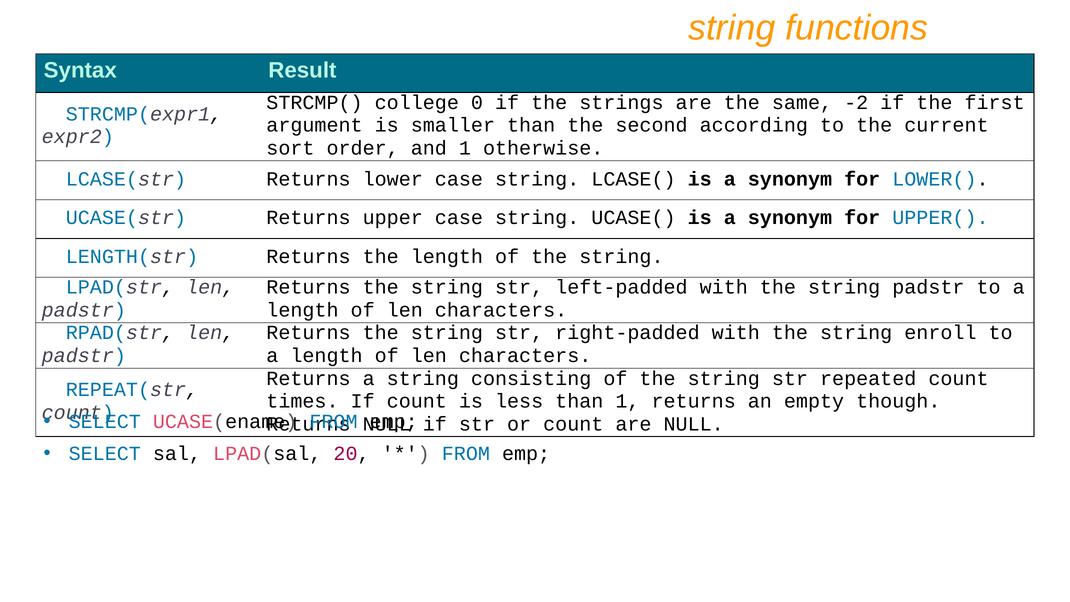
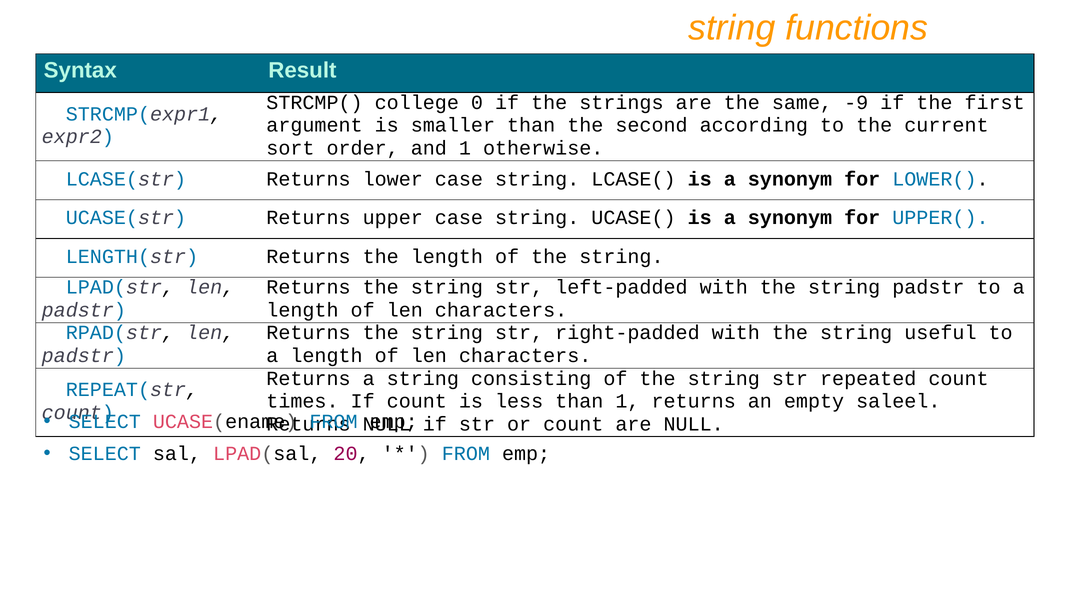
-2: -2 -> -9 (856, 103)
enroll: enroll -> useful (940, 333)
though: though -> saleel (898, 401)
